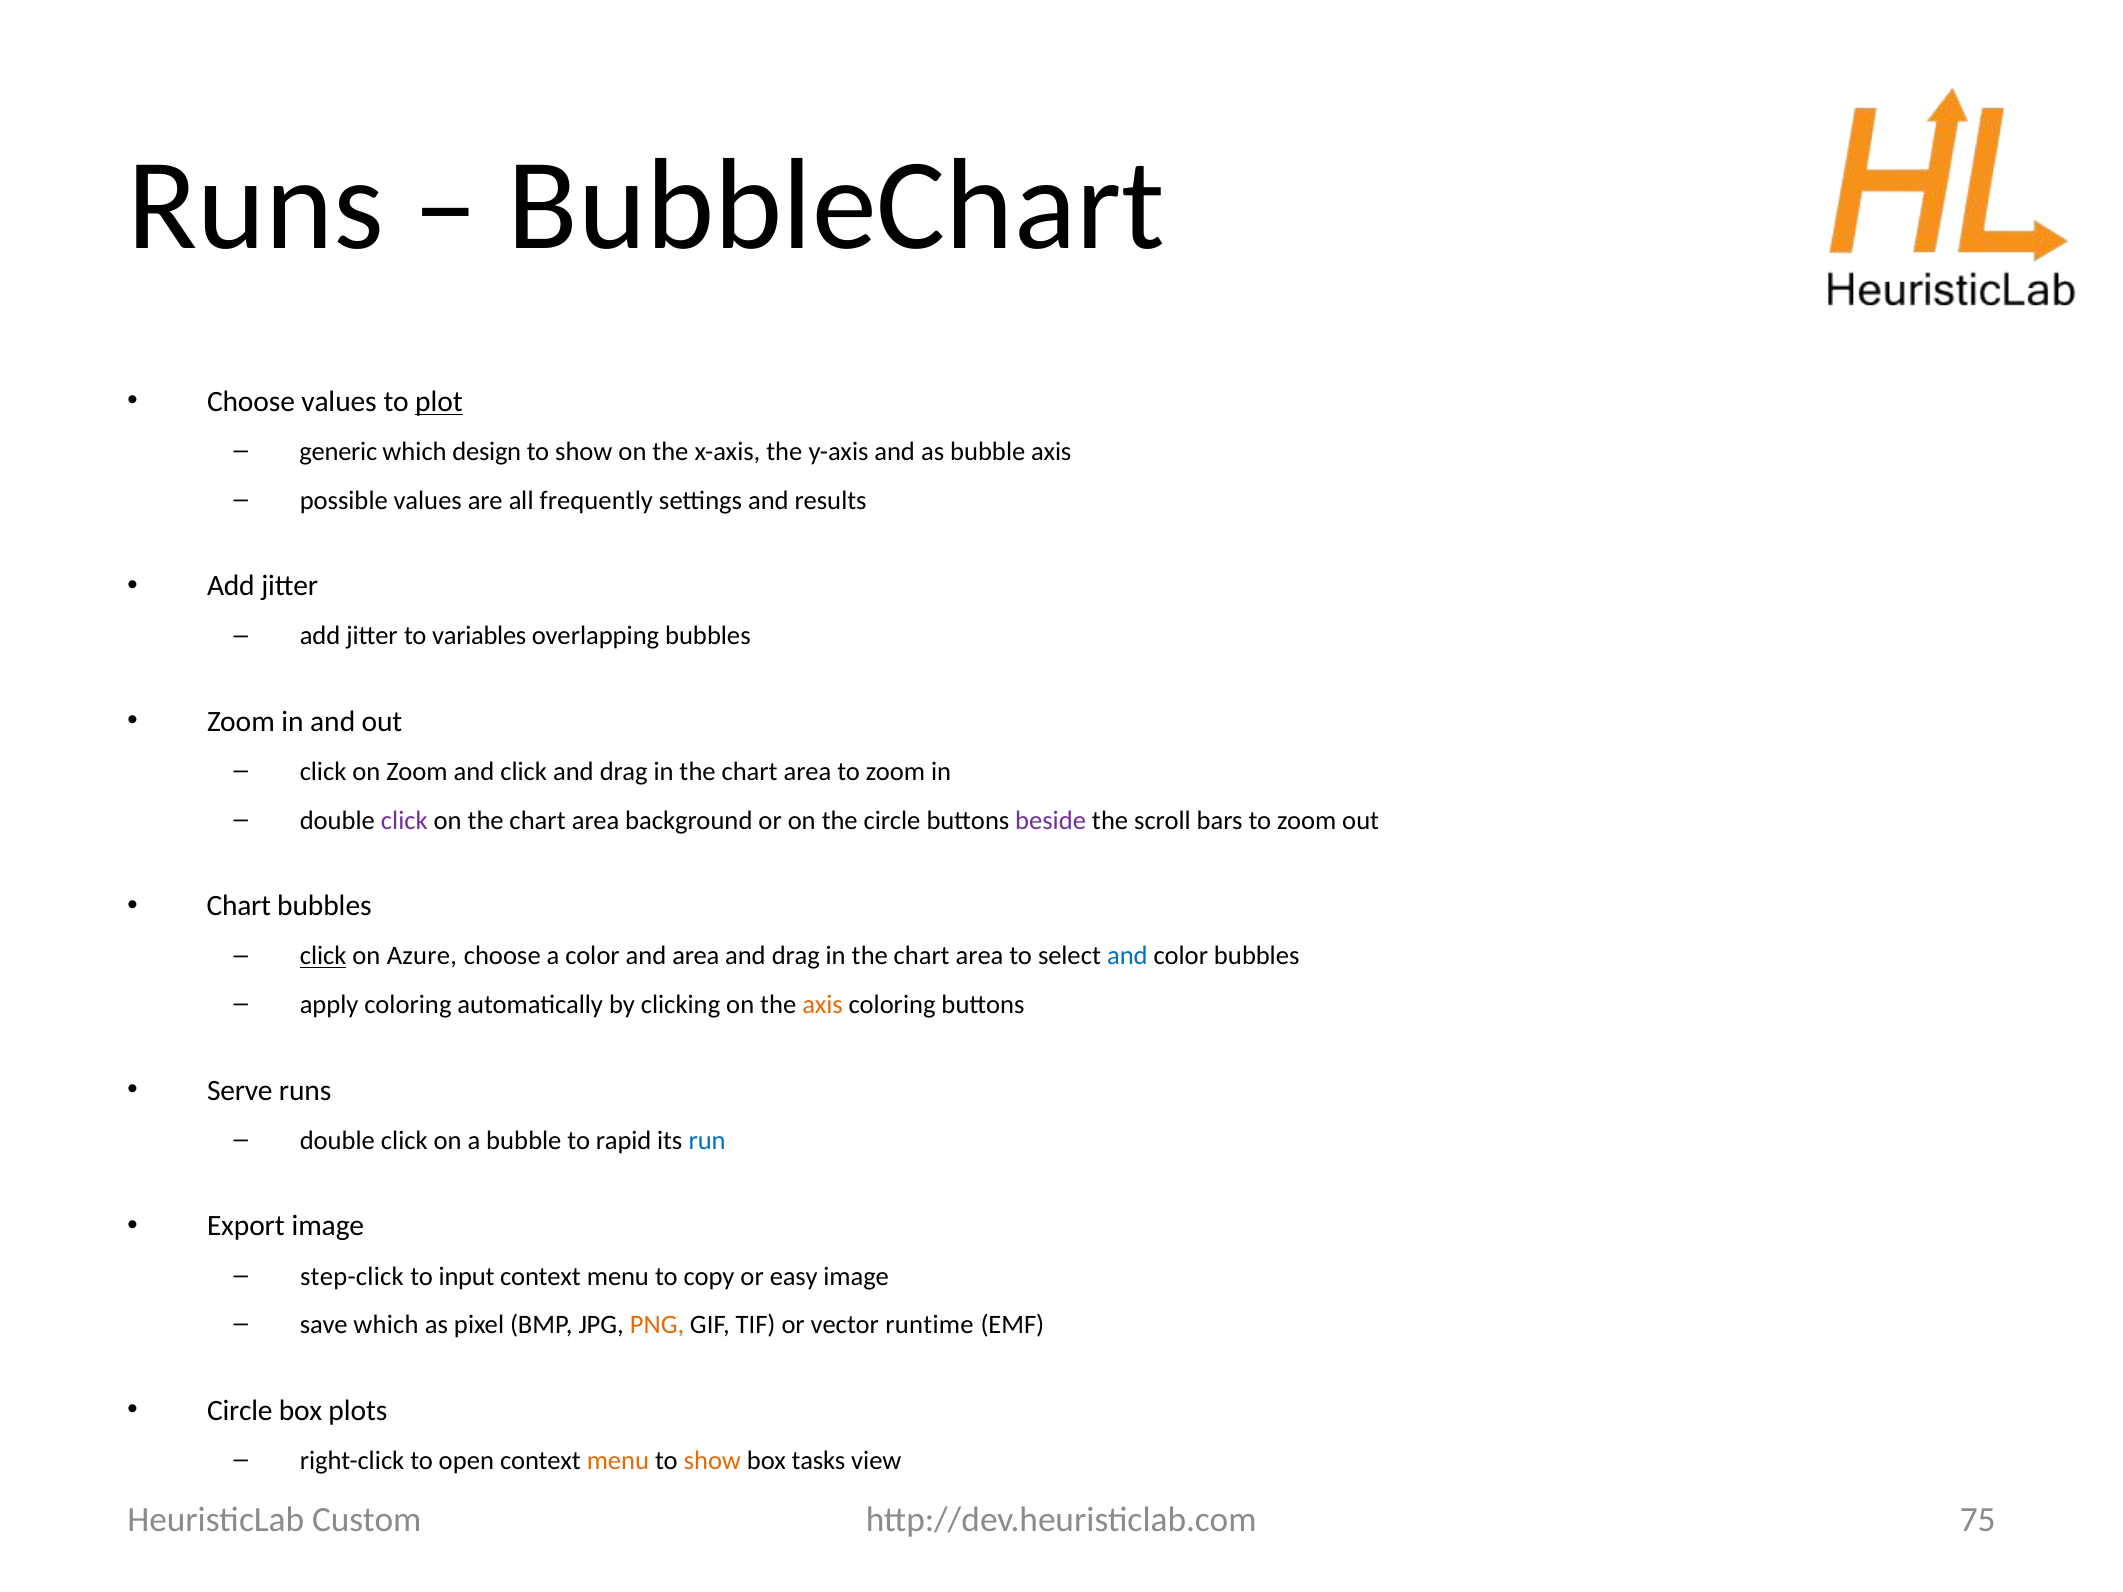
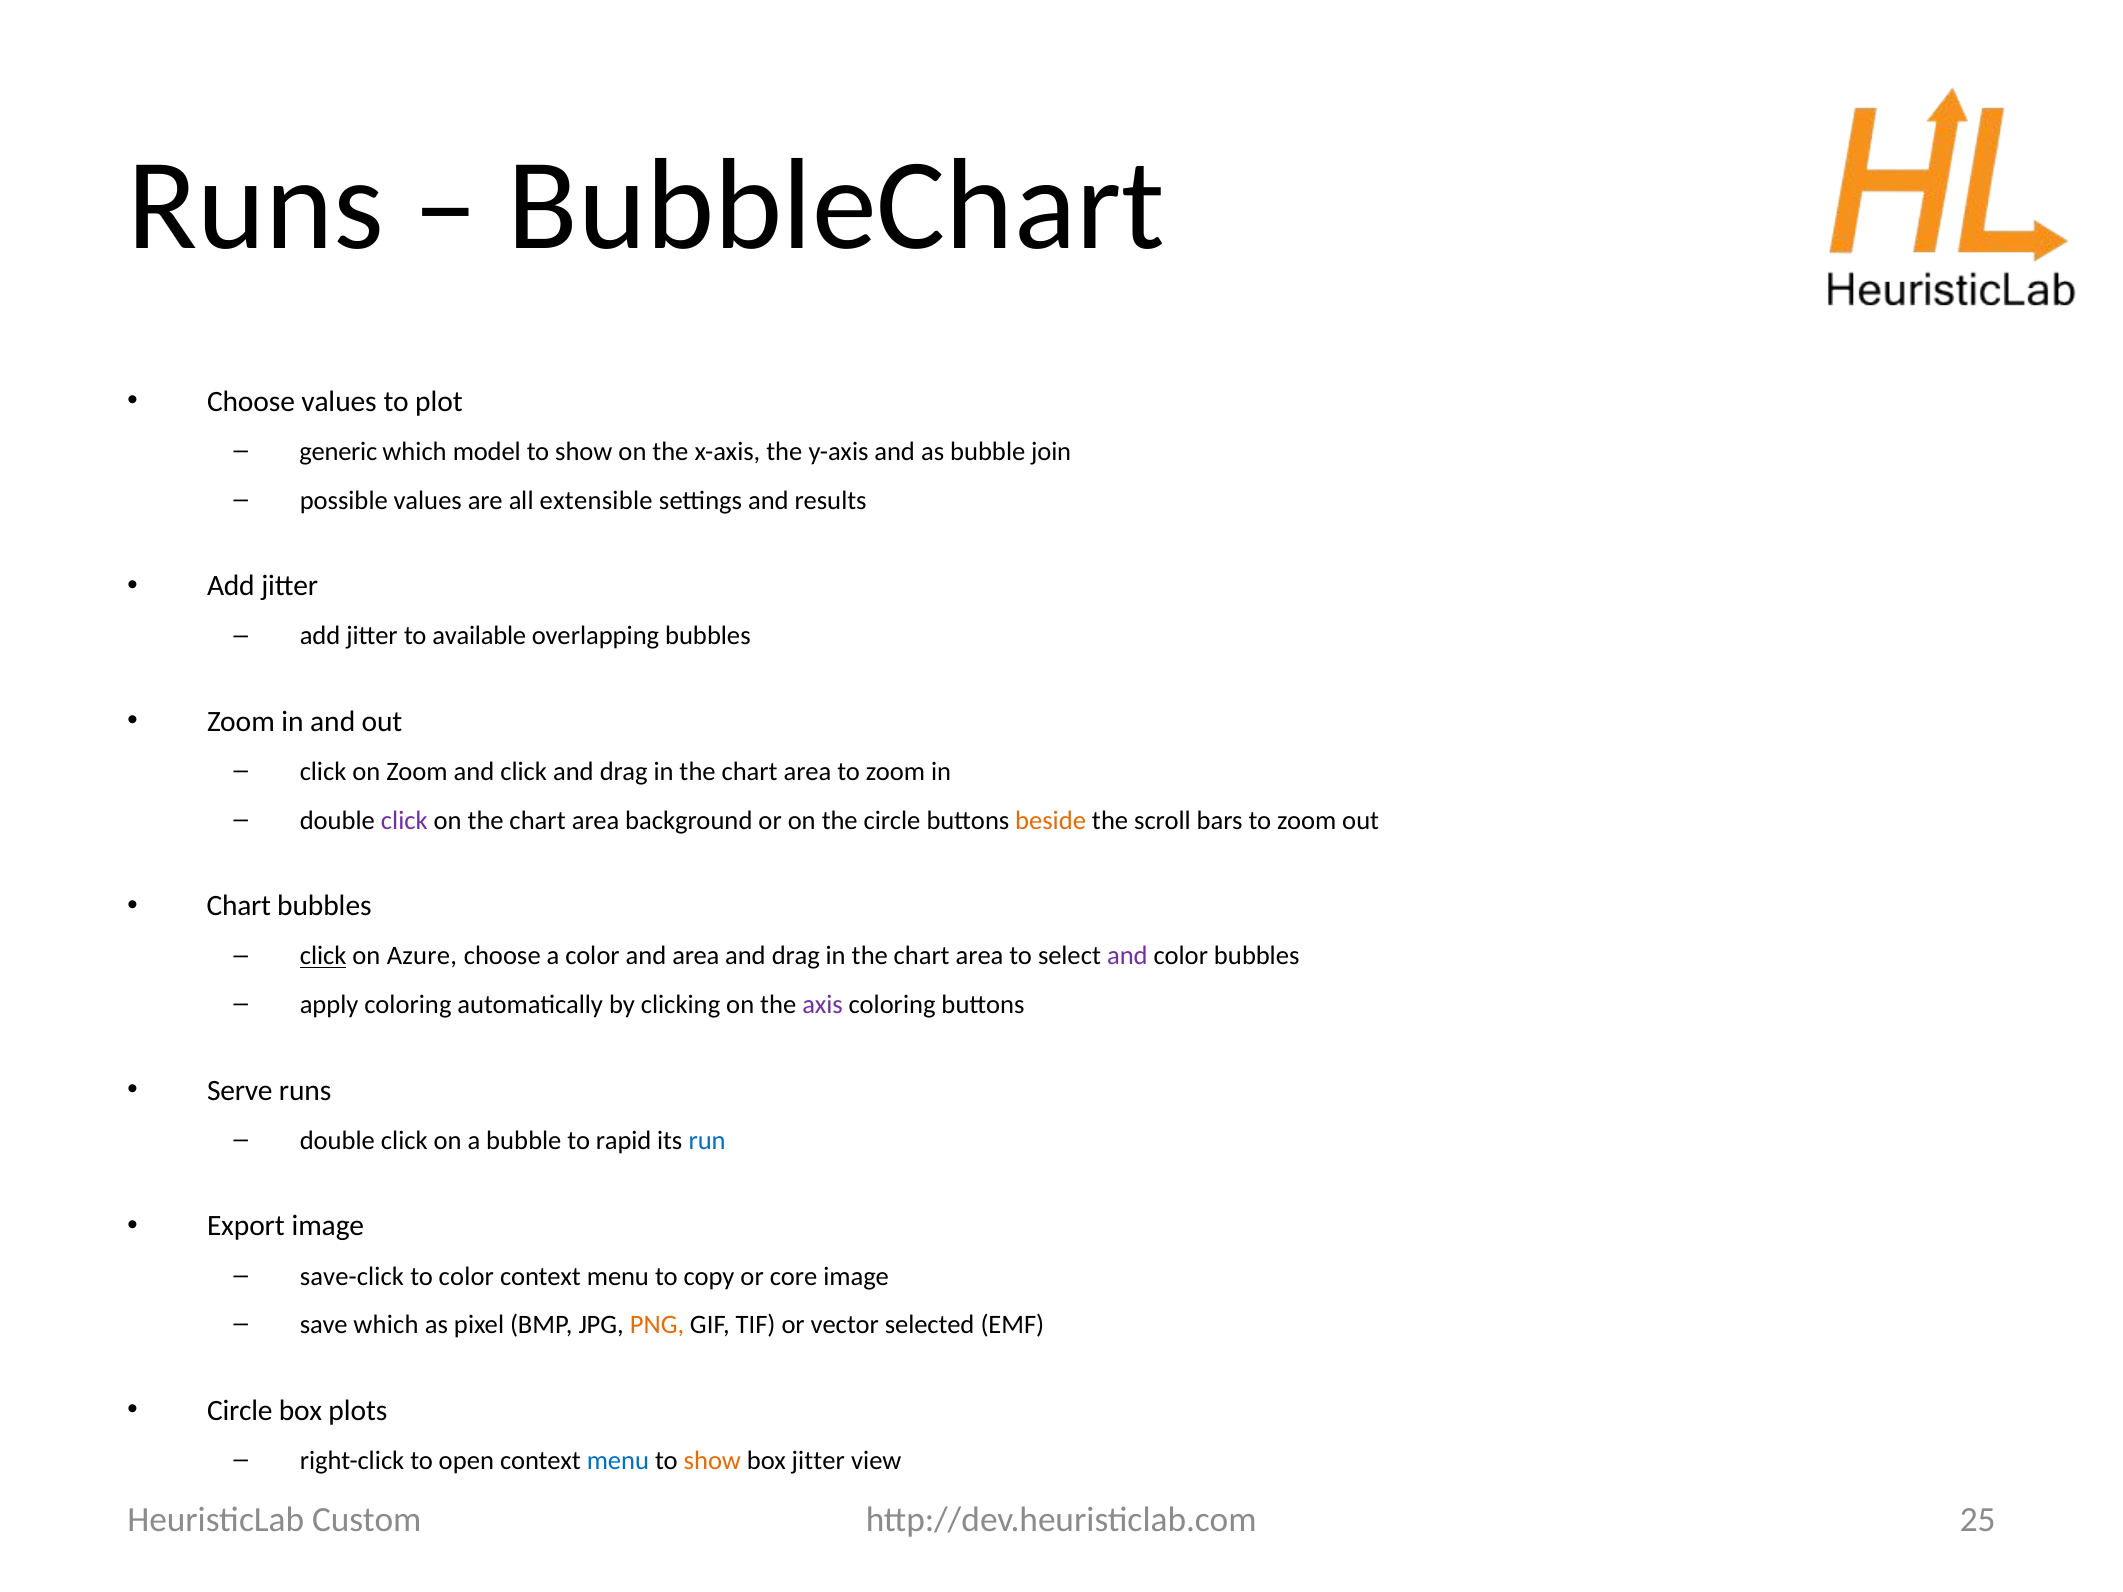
plot underline: present -> none (439, 402)
design: design -> model (487, 452)
bubble axis: axis -> join (1051, 452)
frequently: frequently -> extensible (596, 500)
variables: variables -> available (479, 636)
beside colour: purple -> orange (1051, 821)
and colour: blue -> purple (1127, 956)
axis colour: orange -> purple (823, 1005)
step-click: step-click -> save-click (352, 1276)
to input: input -> color (466, 1276)
easy: easy -> core (794, 1276)
runtime: runtime -> selected (930, 1325)
menu colour: orange -> blue (618, 1461)
box tasks: tasks -> jitter (818, 1461)
75: 75 -> 25 (1978, 1520)
